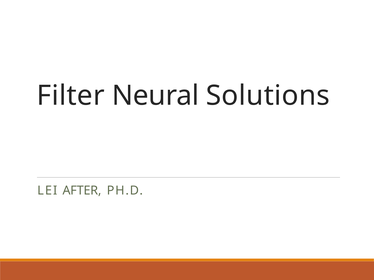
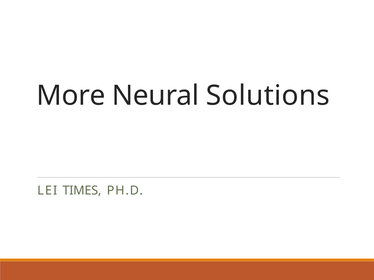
Filter: Filter -> More (71, 96)
AFTER: AFTER -> TIMES (82, 191)
